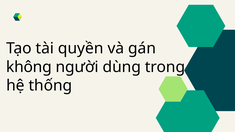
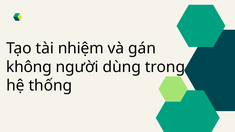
quyền: quyền -> nhiệm (81, 48)
